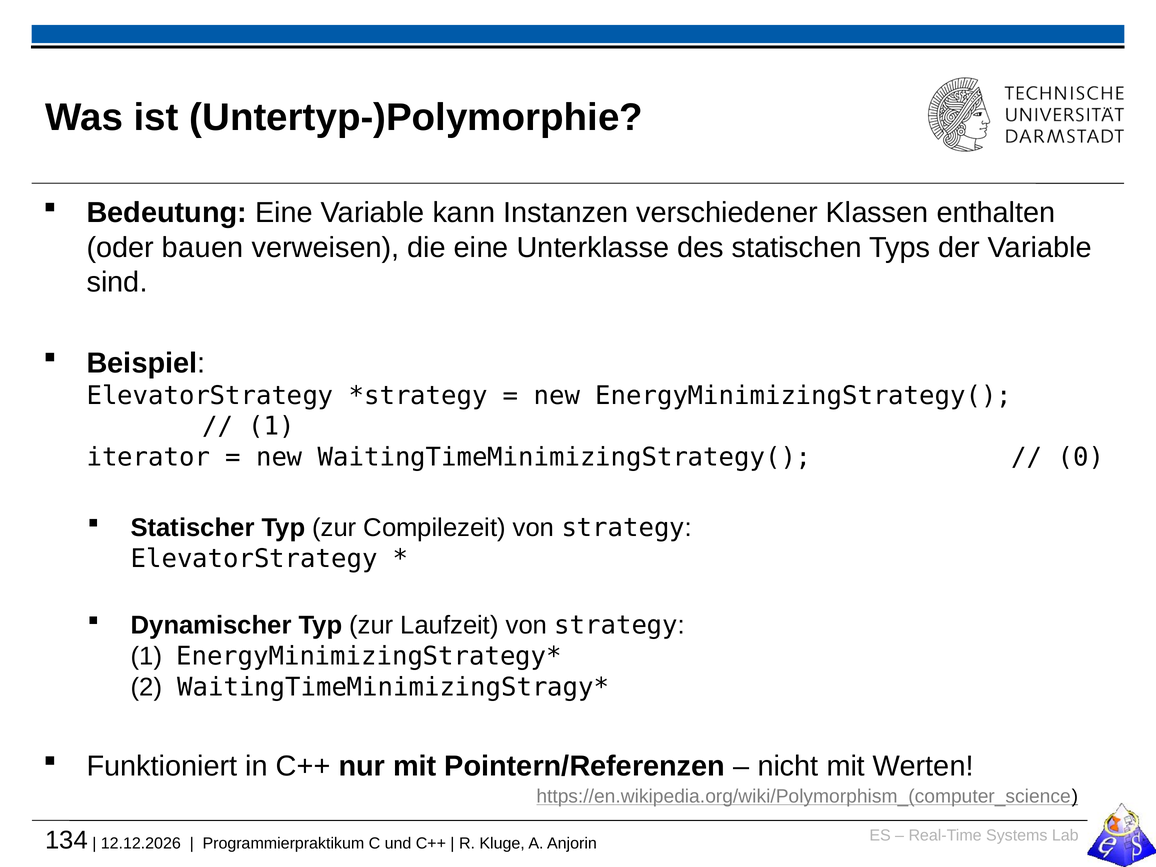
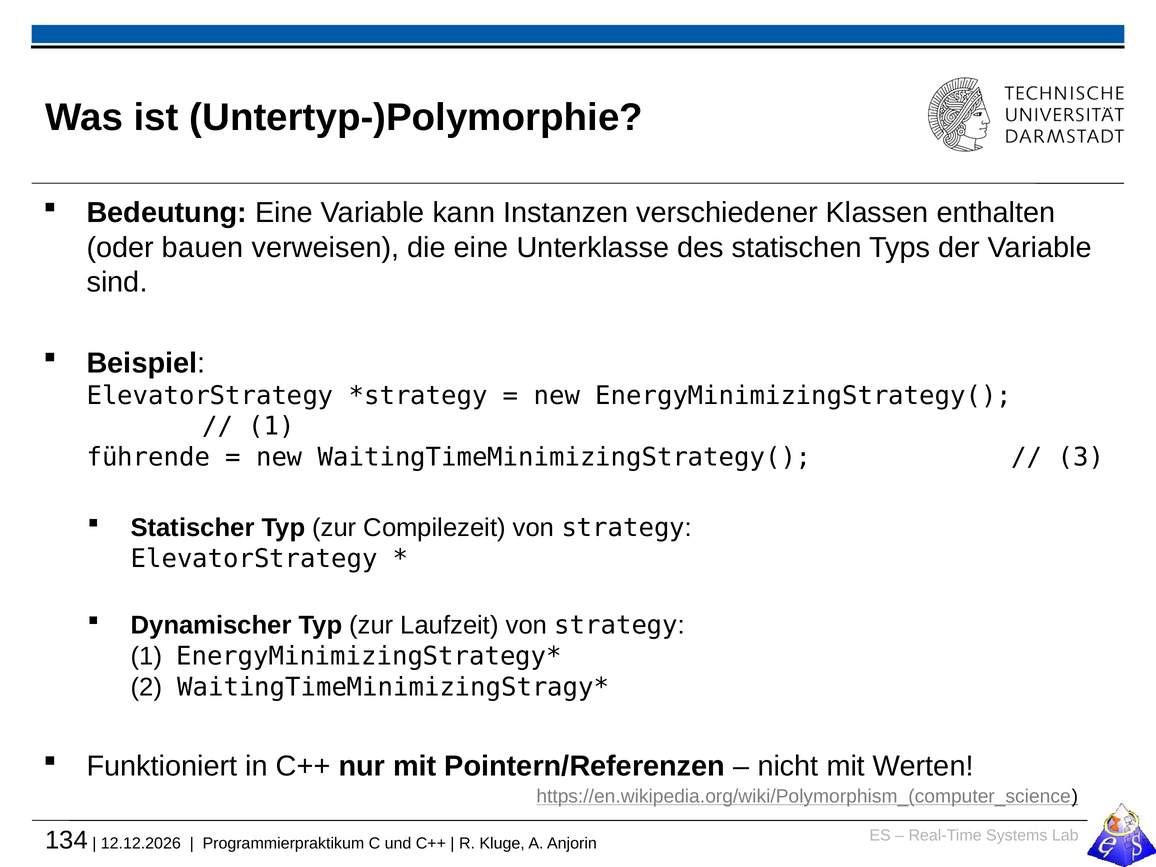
iterator: iterator -> führende (148, 457)
0: 0 -> 3 (1081, 457)
